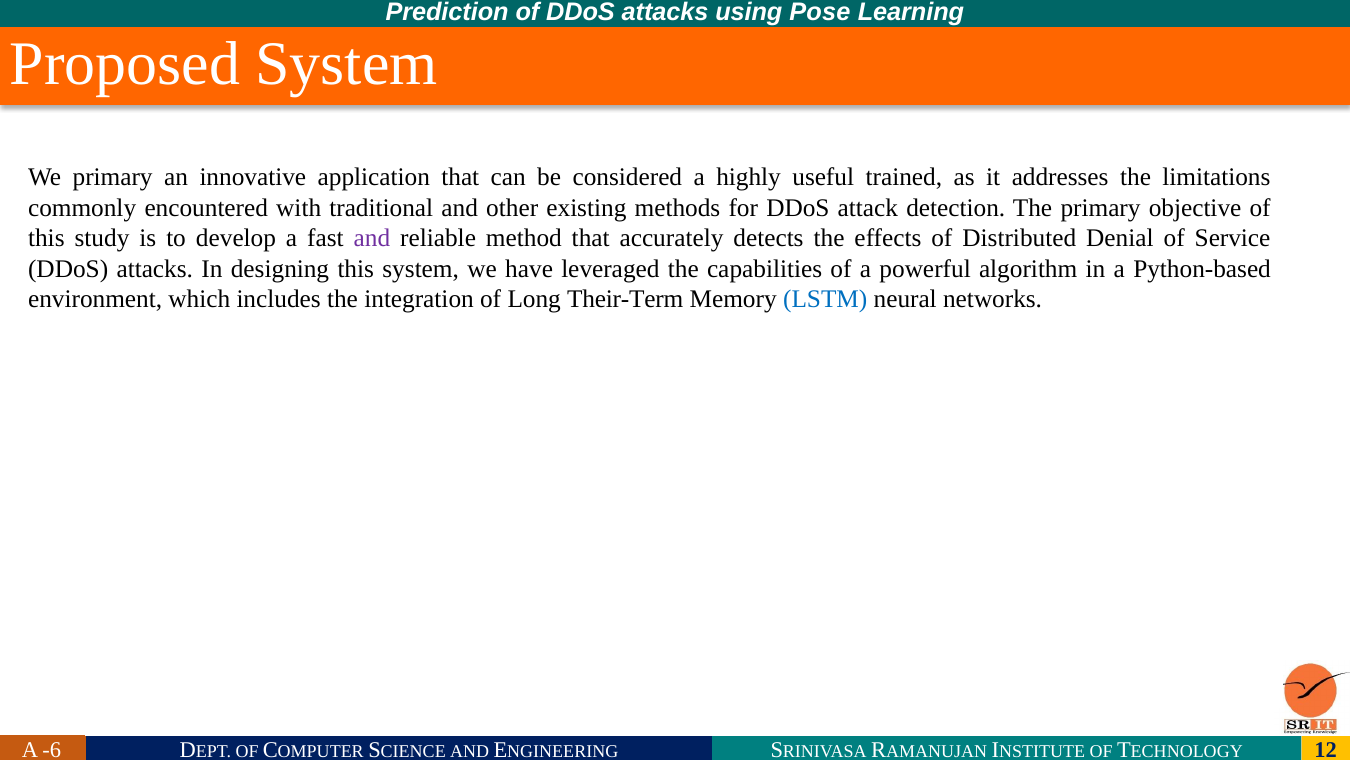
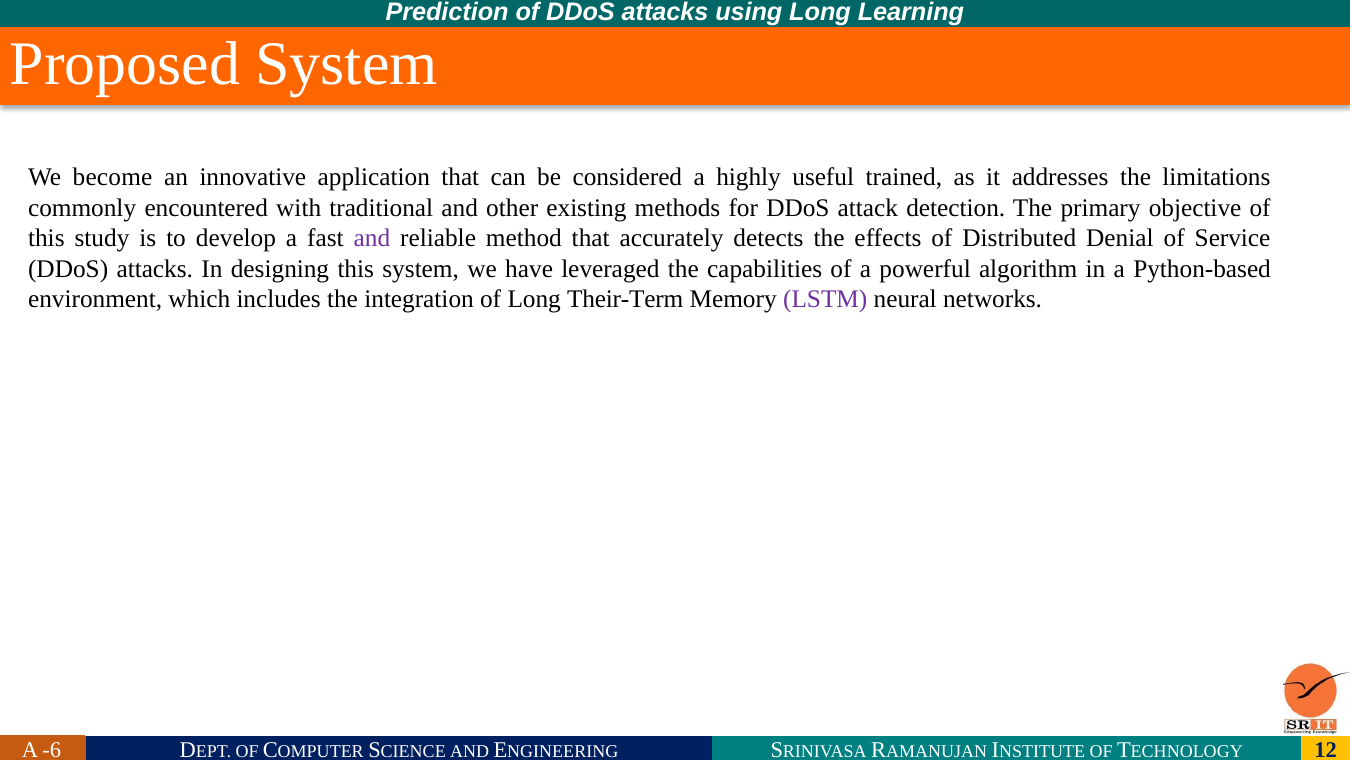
Pose: Pose -> Long (820, 12)
We primary: primary -> become (113, 177)
LSTM colour: blue -> purple (825, 299)
